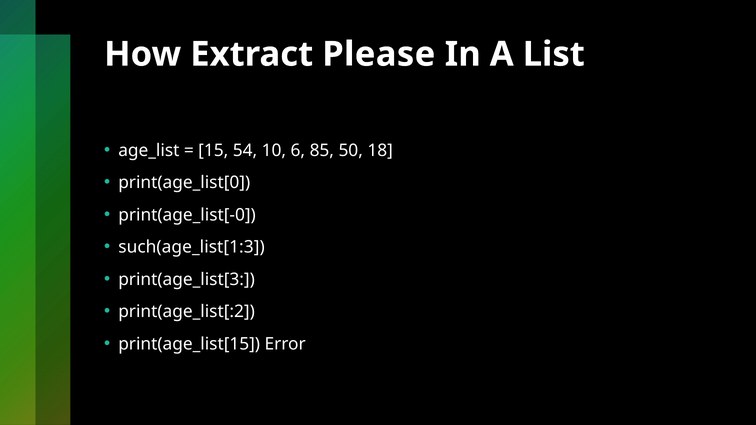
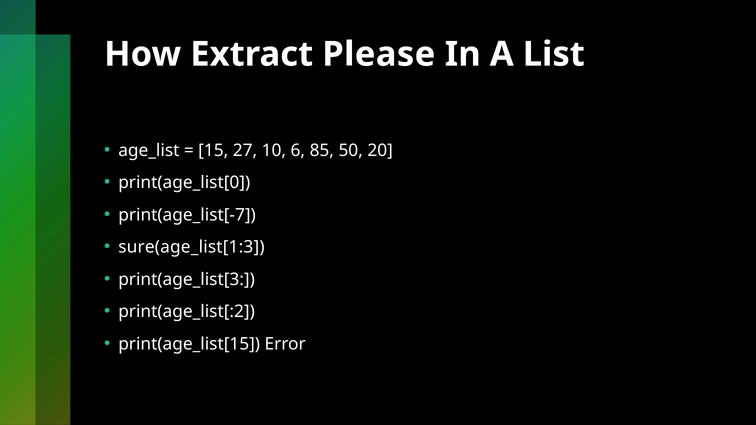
54: 54 -> 27 (245, 150)
18: 18 -> 20 (380, 150)
print(age_list[-0: print(age_list[-0 -> print(age_list[-7 (187, 215)
such(age_list[1:3: such(age_list[1:3 -> sure(age_list[1:3 (191, 247)
